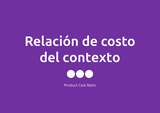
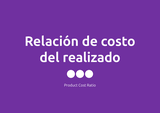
contexto: contexto -> realizado (92, 57)
